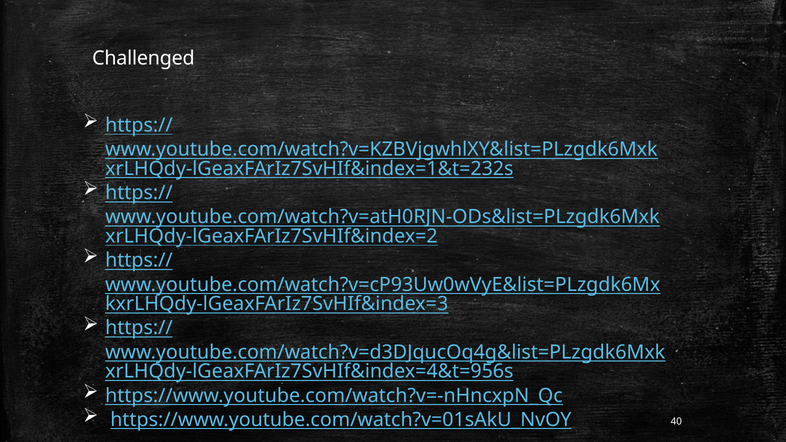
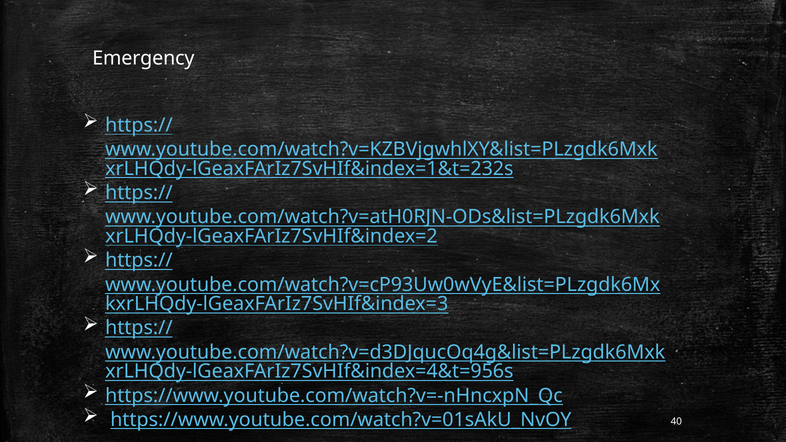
Challenged: Challenged -> Emergency (143, 58)
